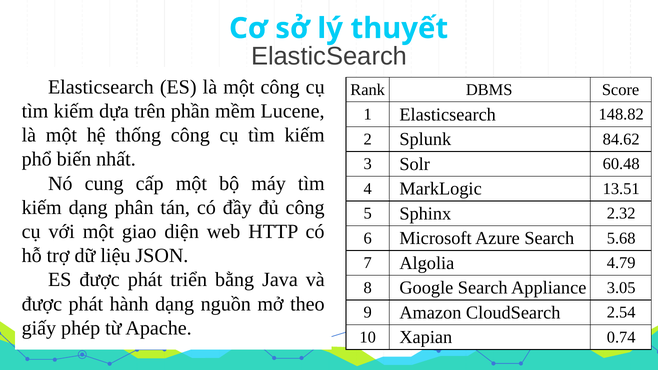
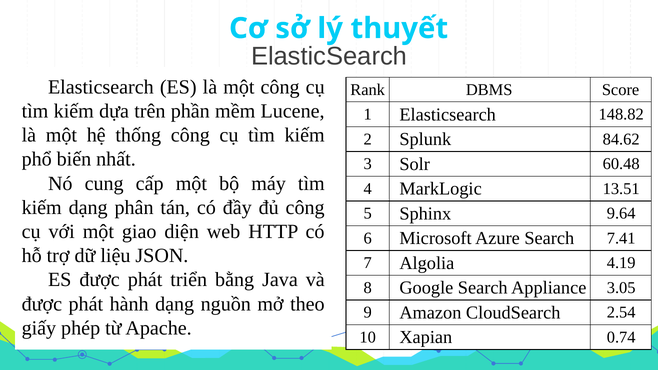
2.32: 2.32 -> 9.64 (621, 214)
5.68: 5.68 -> 7.41 (621, 238)
4.79: 4.79 -> 4.19 (621, 263)
